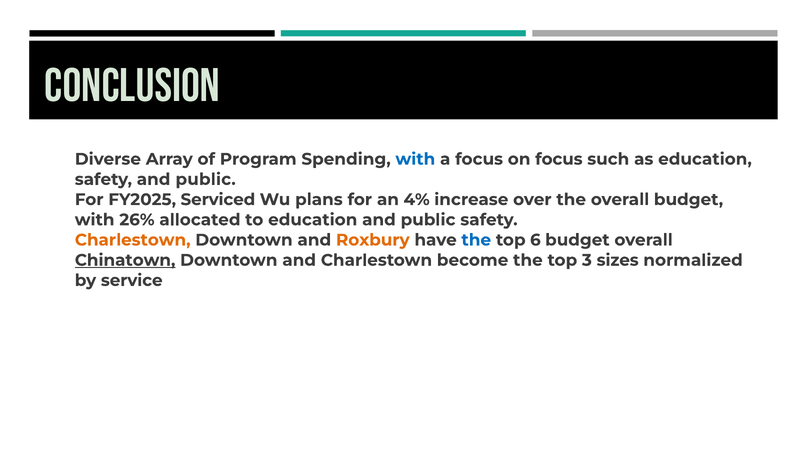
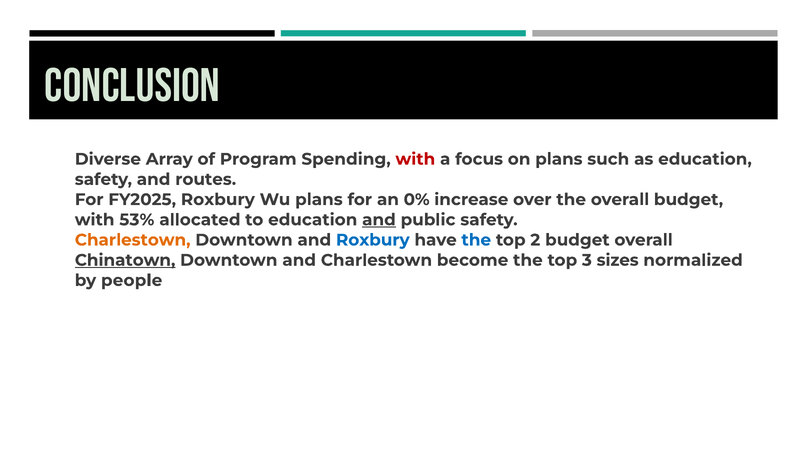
with colour: blue -> red (415, 159)
on focus: focus -> plans (559, 159)
safety and public: public -> routes (206, 179)
FY2025 Serviced: Serviced -> Roxbury (218, 200)
4%: 4% -> 0% (417, 200)
26%: 26% -> 53% (137, 220)
and underline: none -> present (379, 220)
Roxbury colour: orange -> blue (373, 240)
6: 6 -> 2 (535, 240)
service: service -> people (132, 280)
